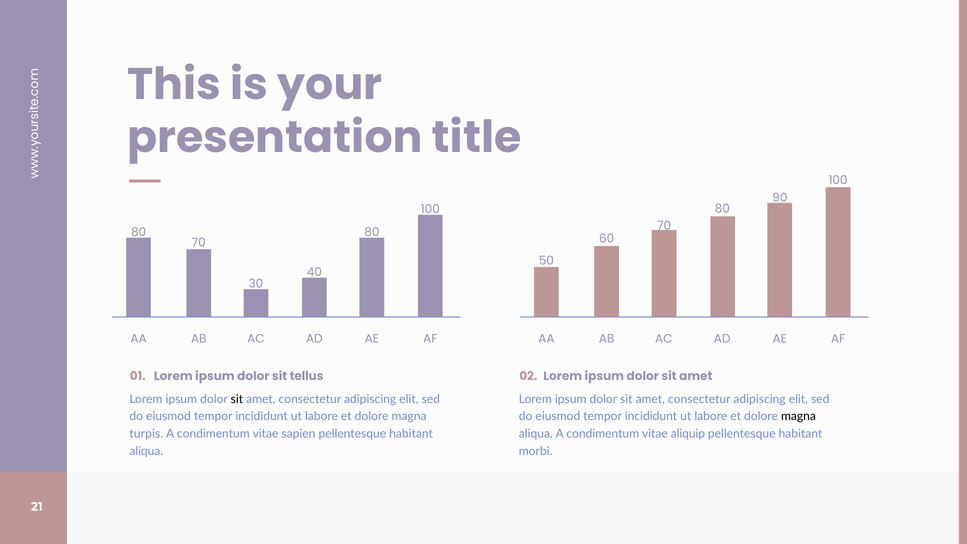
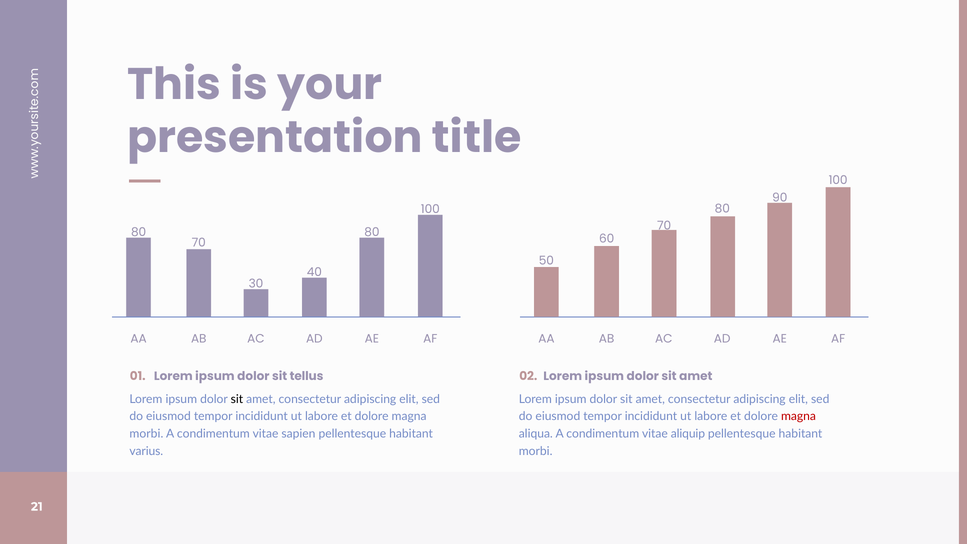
magna colour: black -> red (798, 416)
turpis: turpis -> morbi (146, 434)
aliqua: aliqua -> varius (146, 451)
